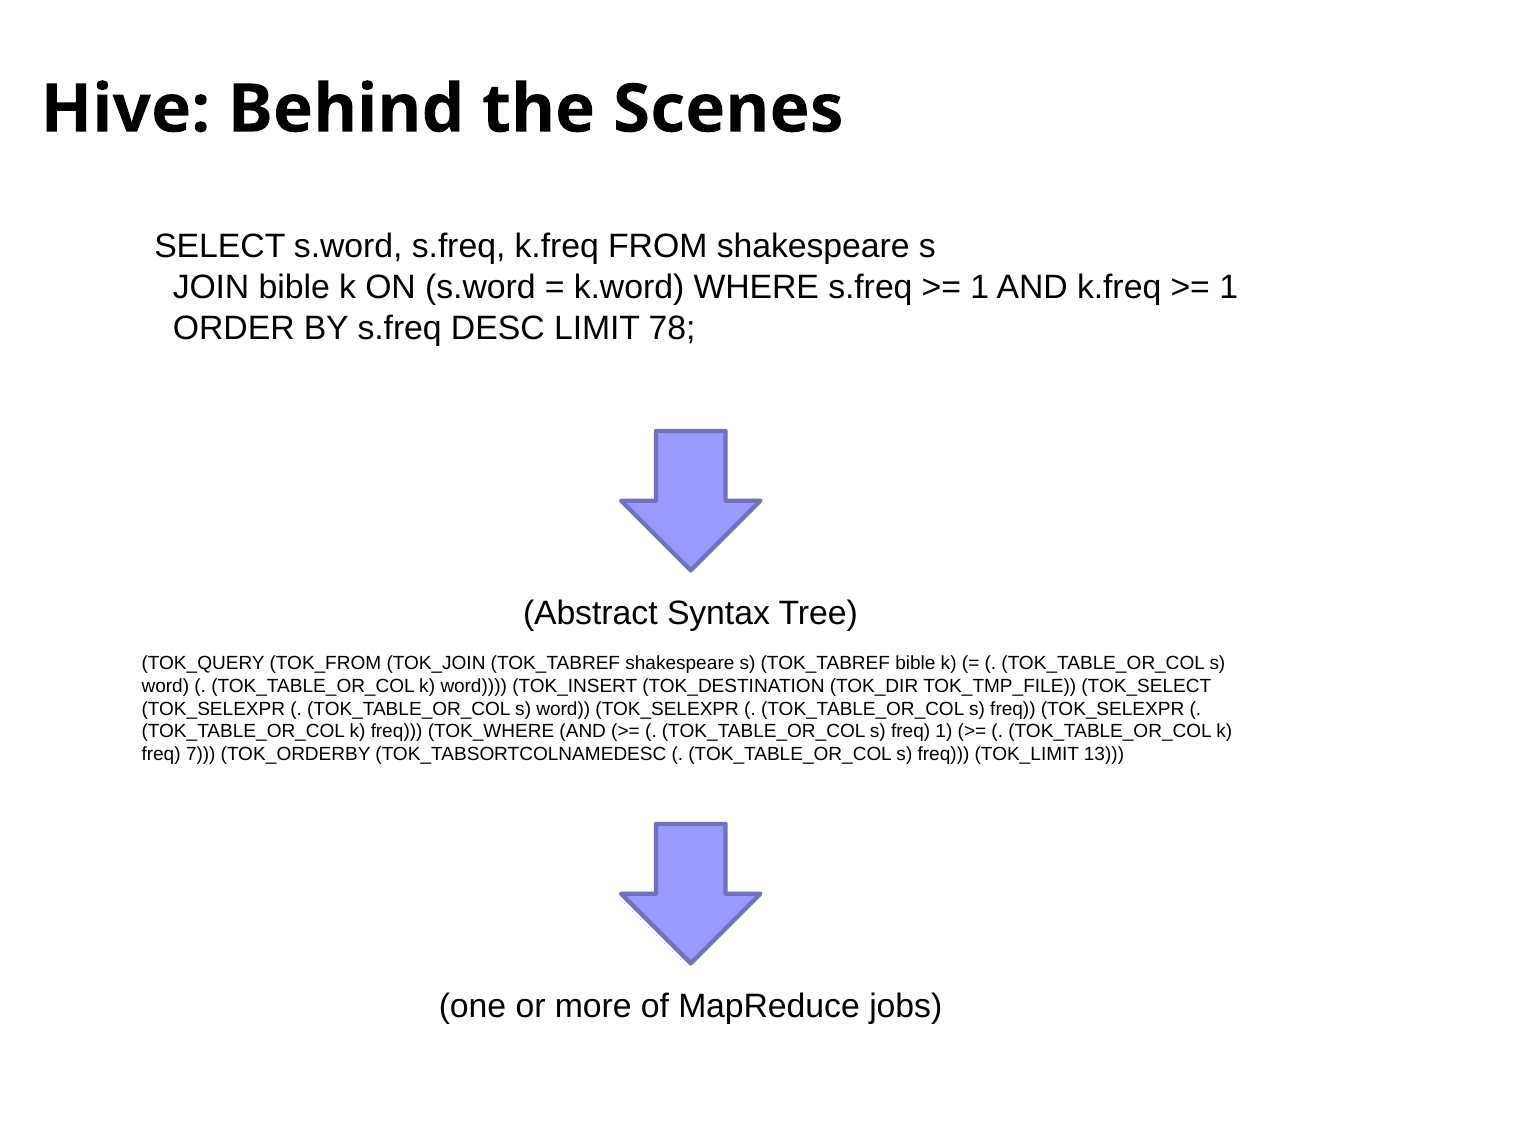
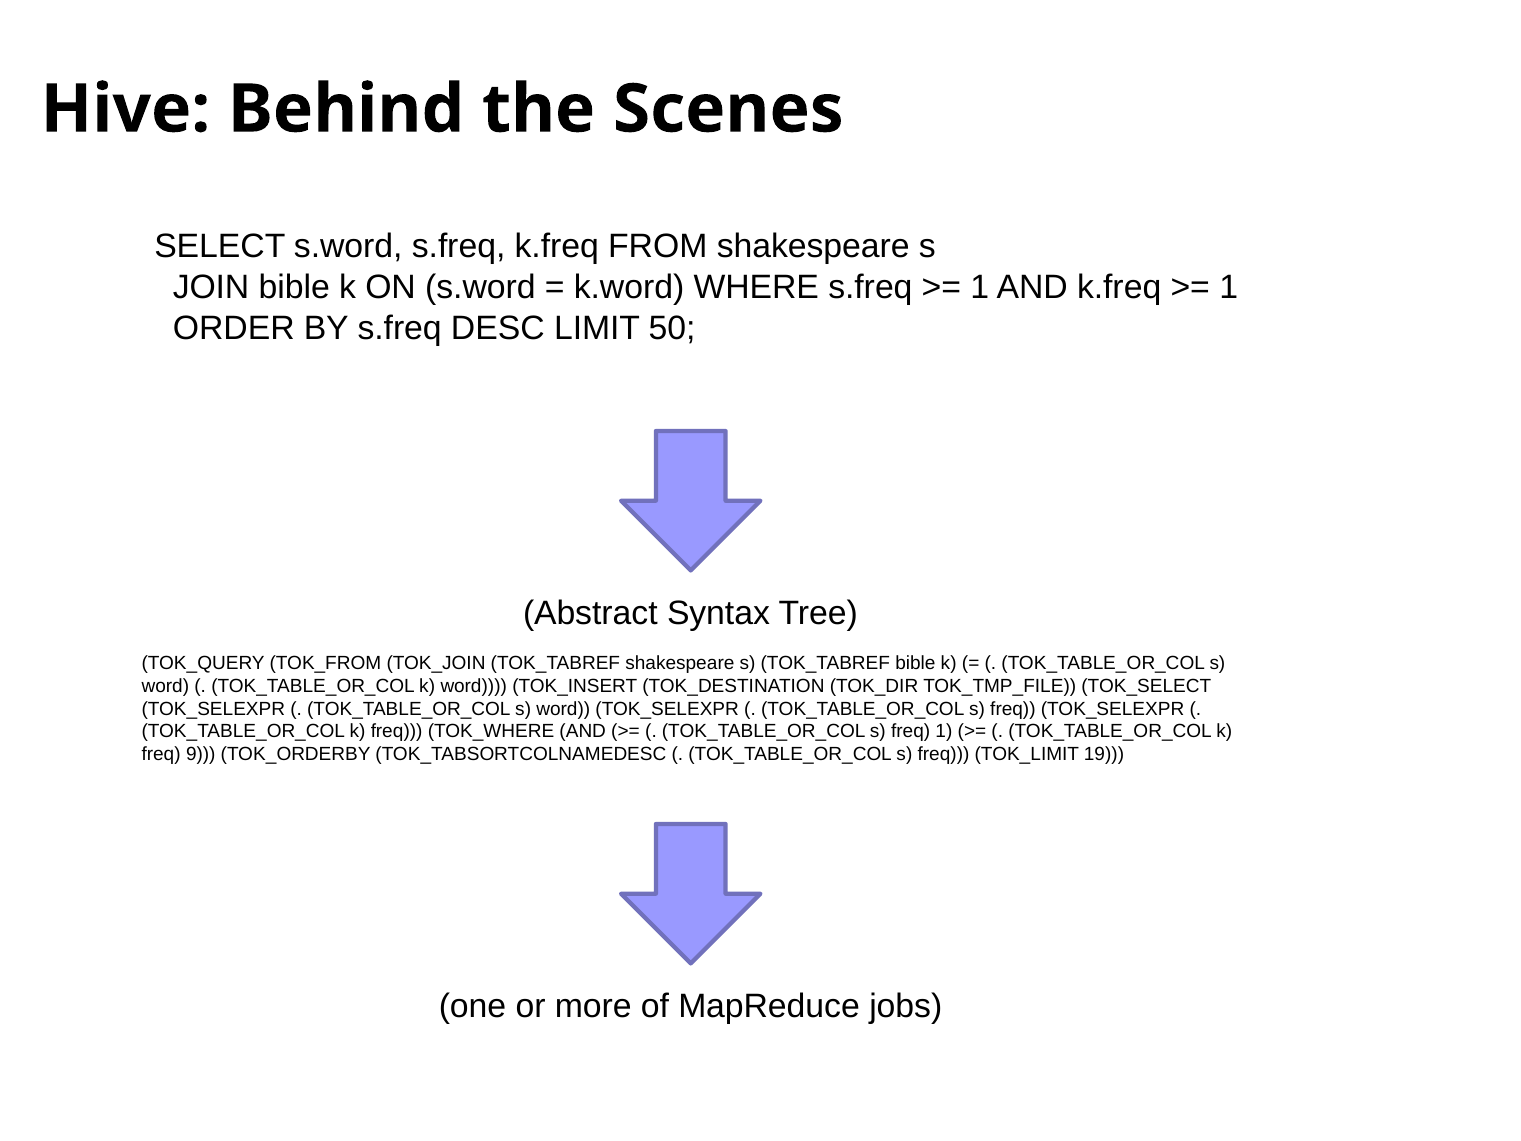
78: 78 -> 50 (672, 328)
7: 7 -> 9 (201, 754)
13: 13 -> 19 (1104, 754)
